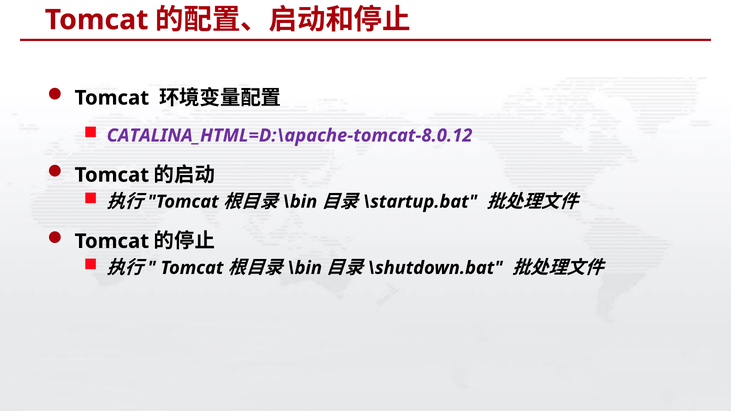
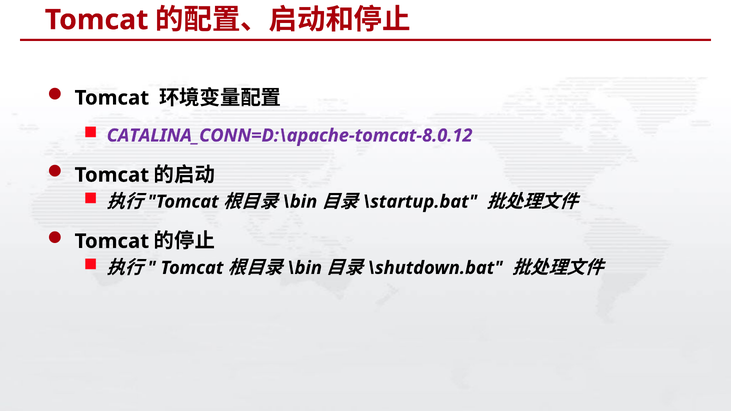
CATALINA_HTML=D:\apache-tomcat-8.0.12: CATALINA_HTML=D:\apache-tomcat-8.0.12 -> CATALINA_CONN=D:\apache-tomcat-8.0.12 (290, 136)
